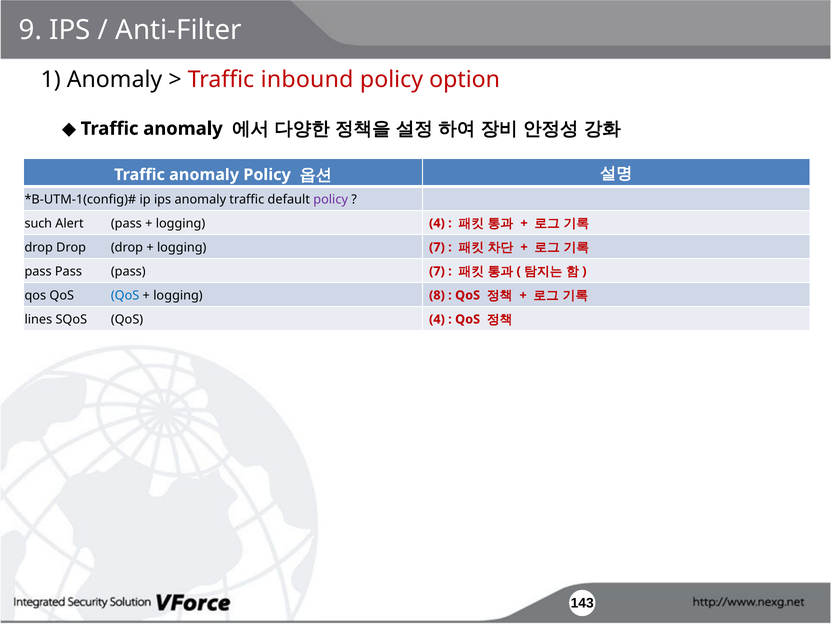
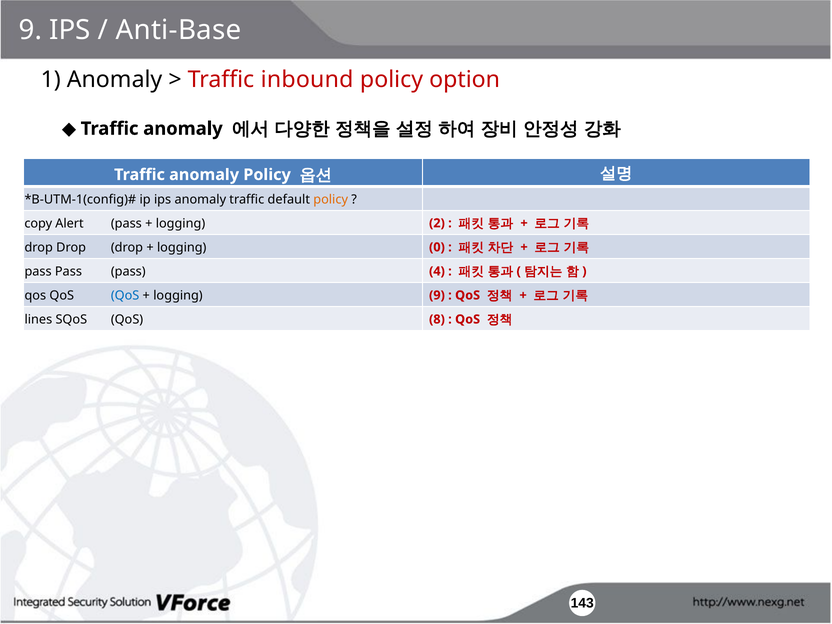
Anti-Filter: Anti-Filter -> Anti-Base (179, 30)
policy colour: purple -> orange (331, 200)
such: such -> copy (38, 224)
logging 4: 4 -> 2 (437, 223)
logging 7: 7 -> 0 (437, 247)
pass 7: 7 -> 4 (437, 271)
logging 8: 8 -> 9 (437, 295)
QoS 4: 4 -> 8 (437, 319)
